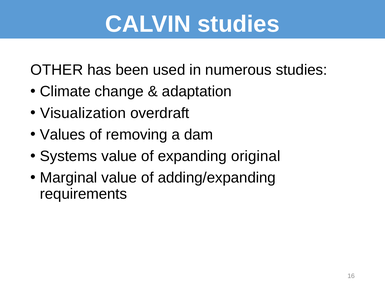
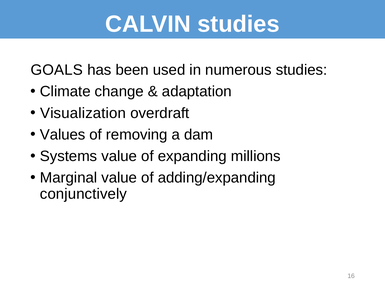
OTHER: OTHER -> GOALS (57, 70)
original: original -> millions (256, 156)
requirements: requirements -> conjunctively (83, 194)
